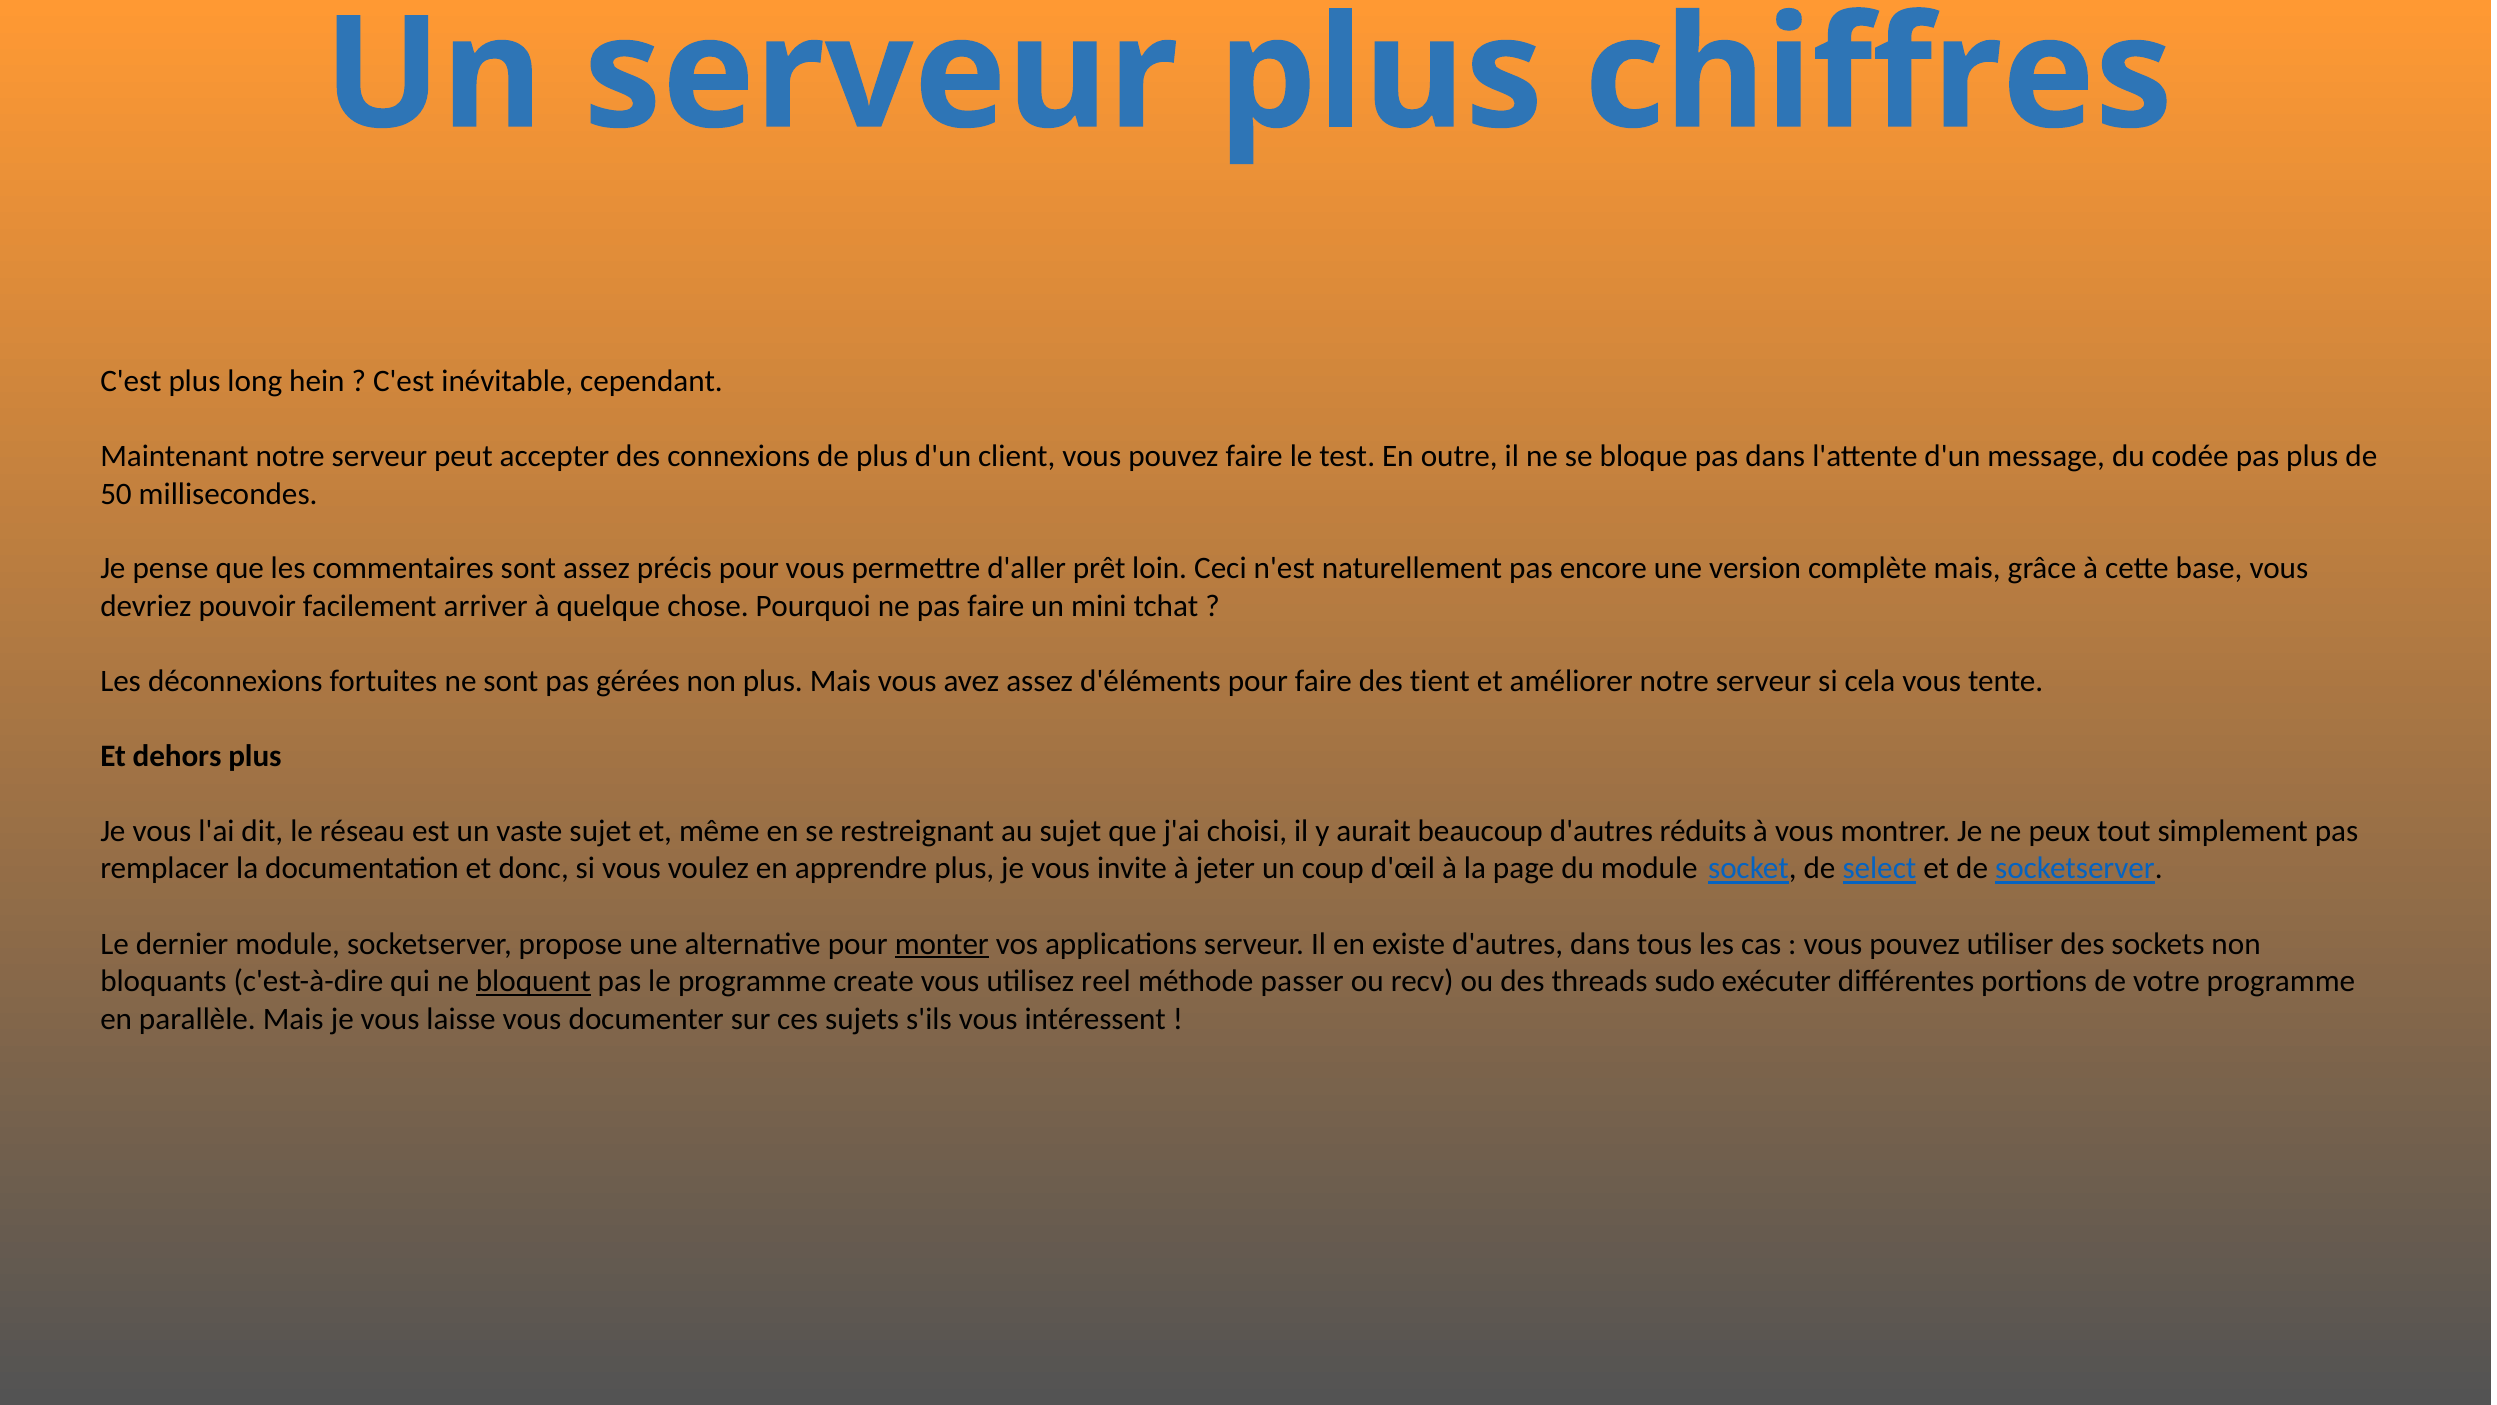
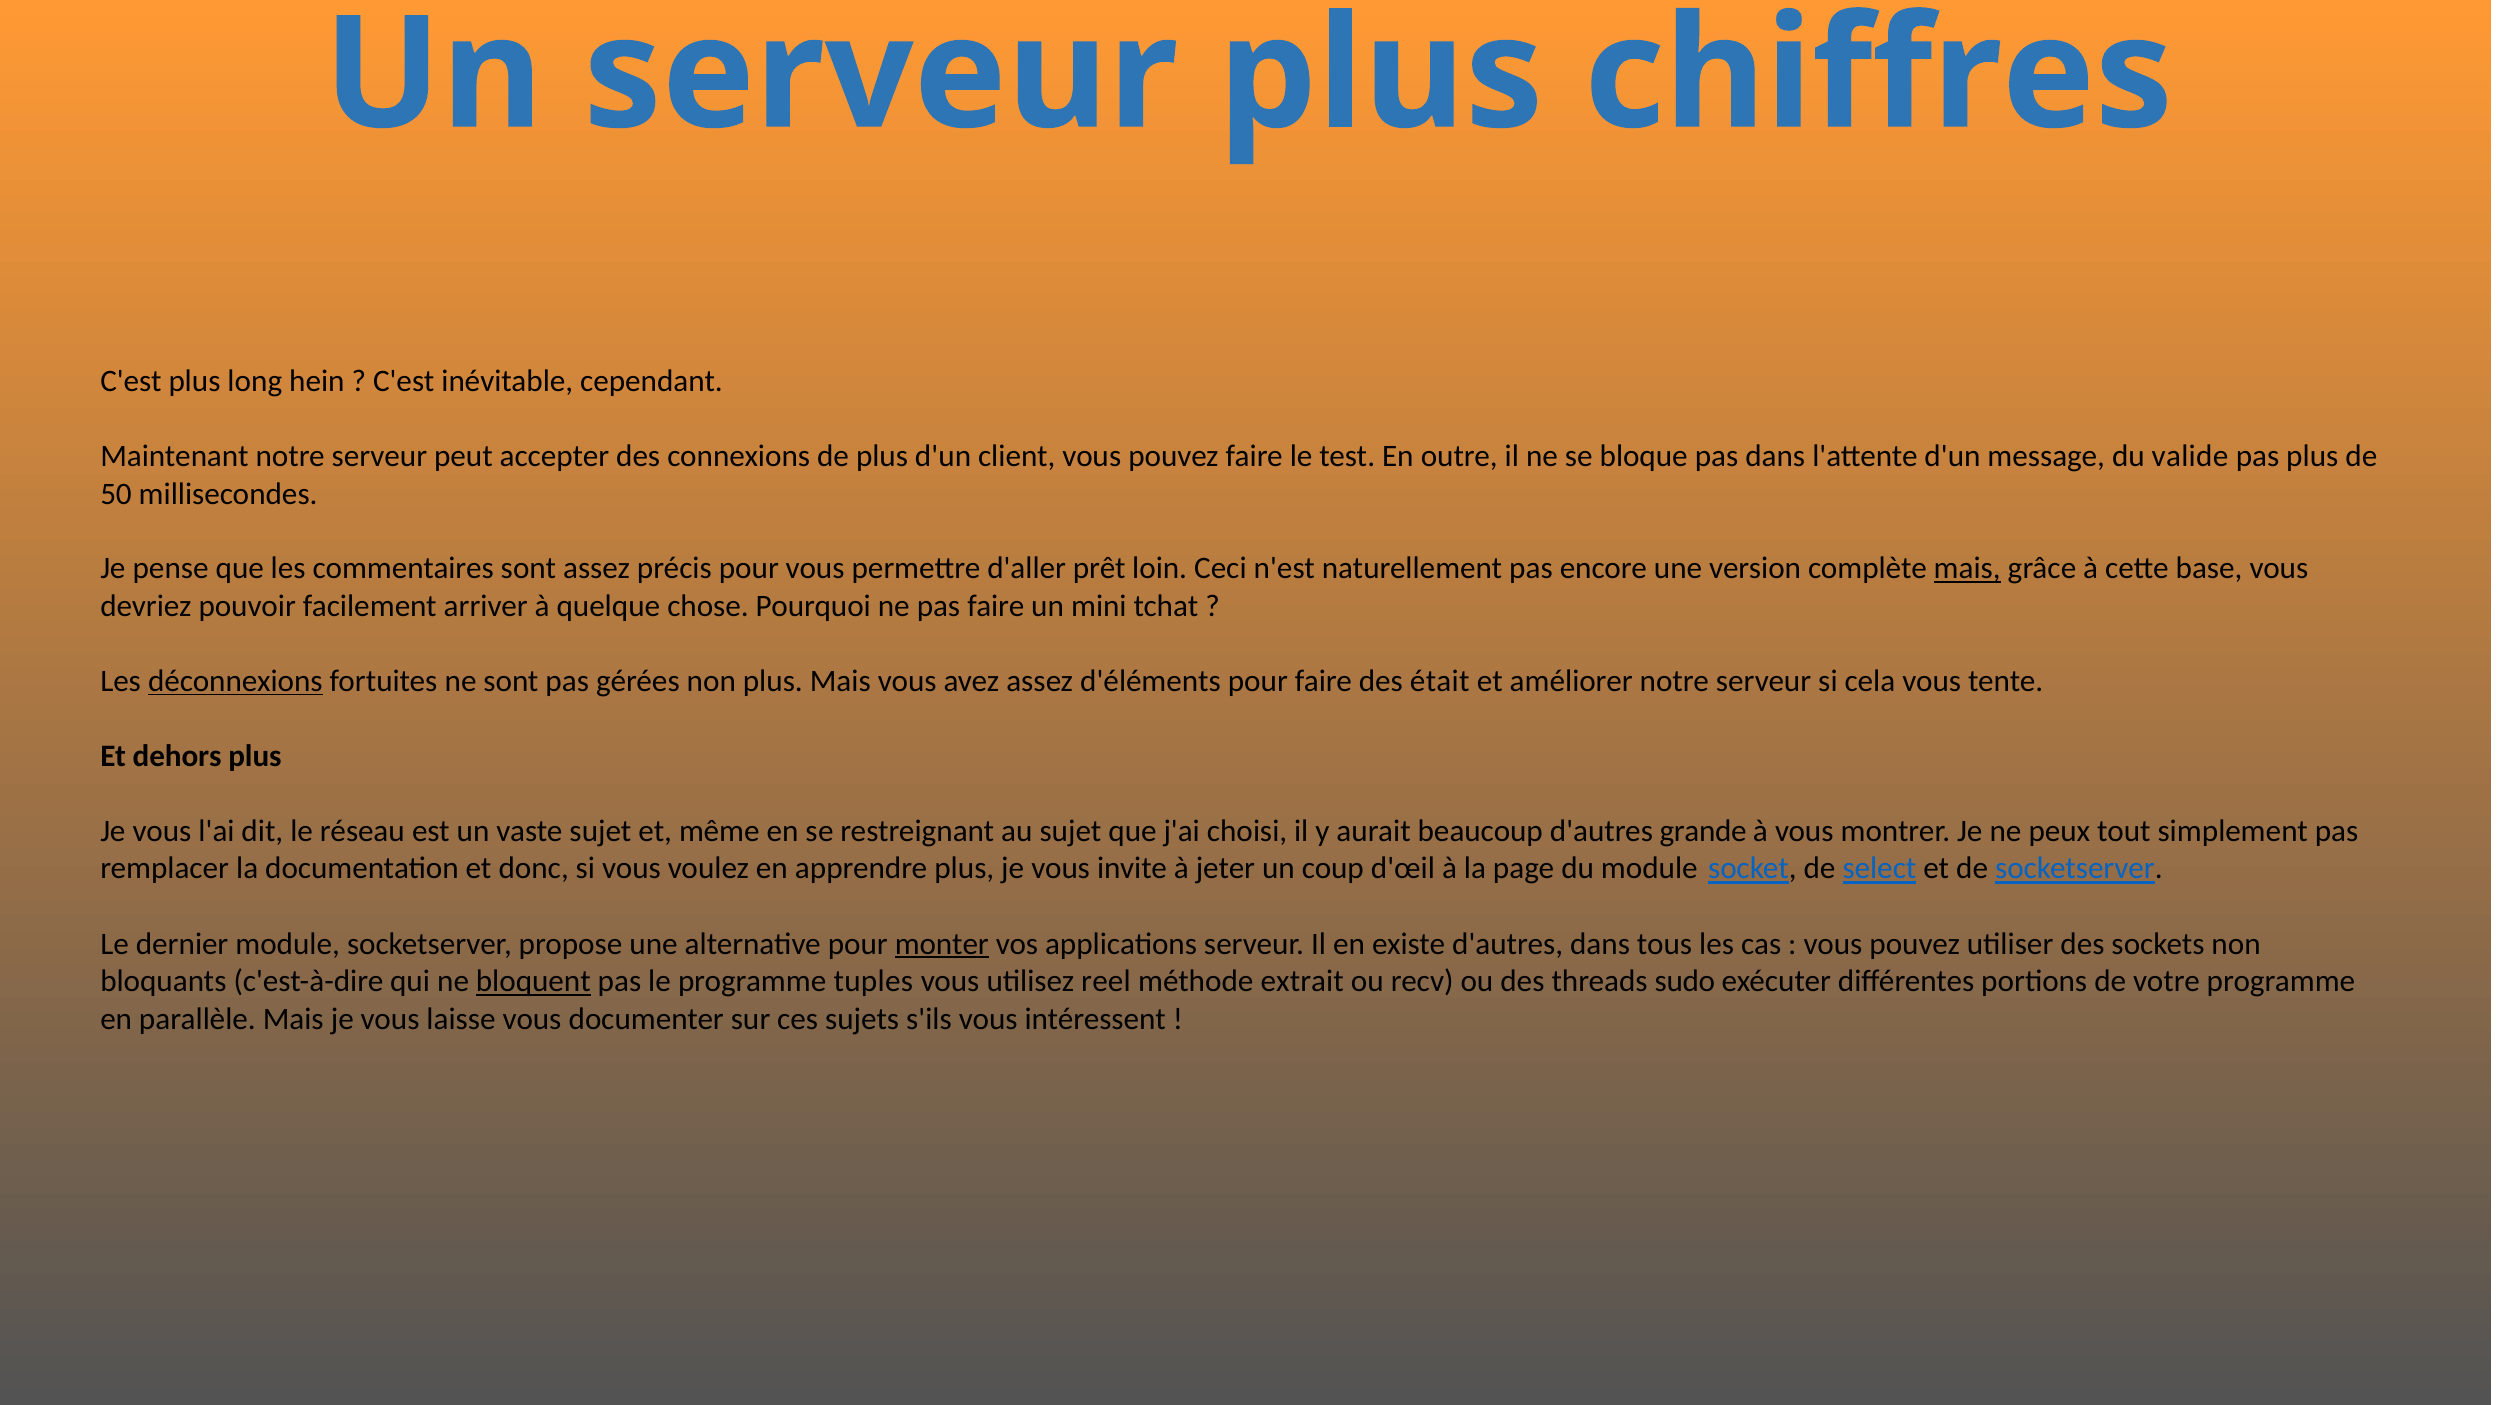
codée: codée -> valide (2190, 456)
mais underline: none -> present (1967, 568)
déconnexions underline: none -> present (235, 681)
tient: tient -> était (1440, 681)
réduits: réduits -> grande (1703, 831)
create: create -> tuples (873, 981)
passer: passer -> extrait (1302, 981)
